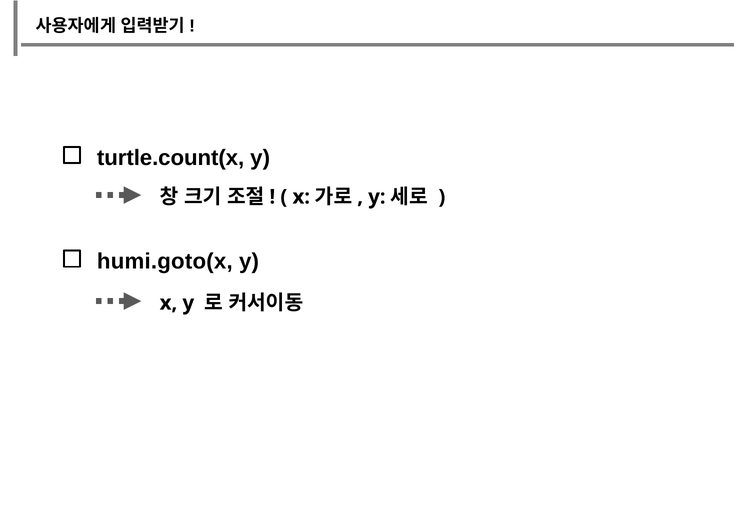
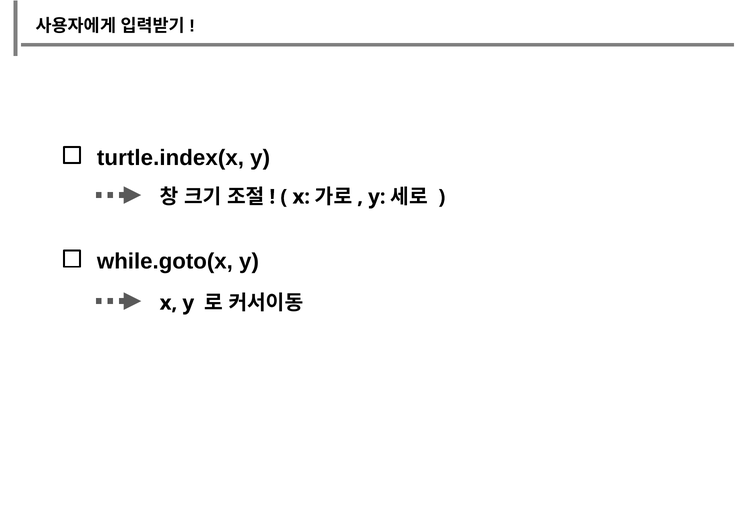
turtle.count(x: turtle.count(x -> turtle.index(x (171, 158)
humi.goto(x: humi.goto(x -> while.goto(x (165, 261)
